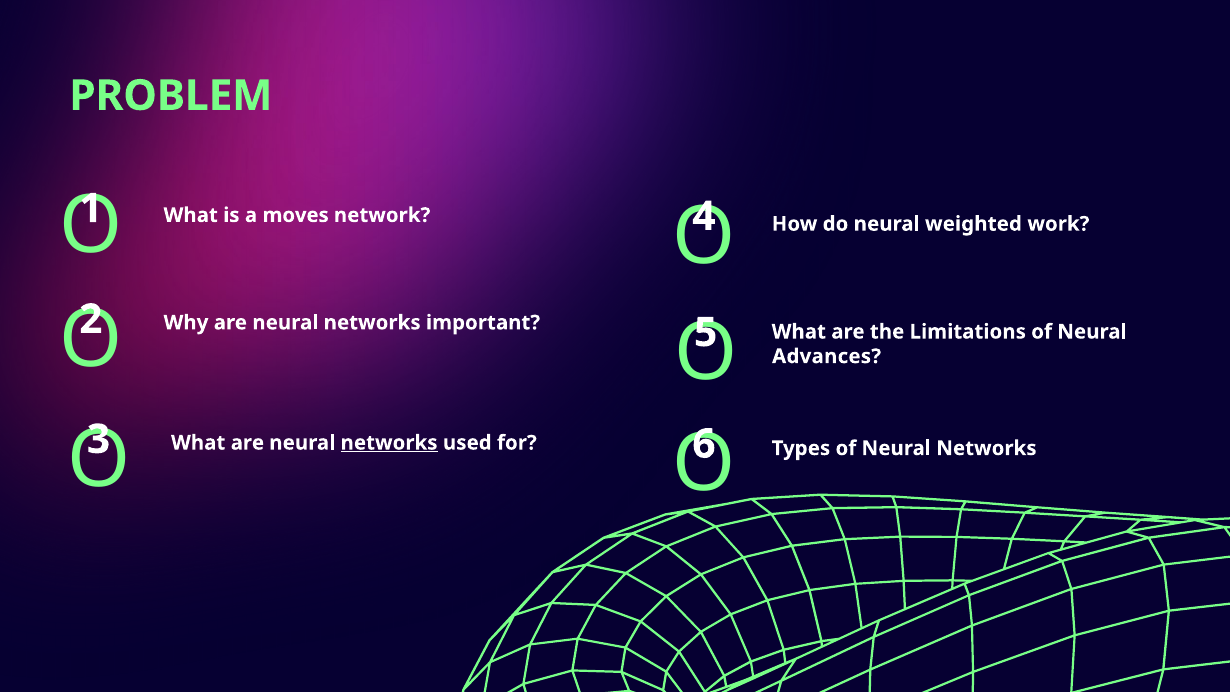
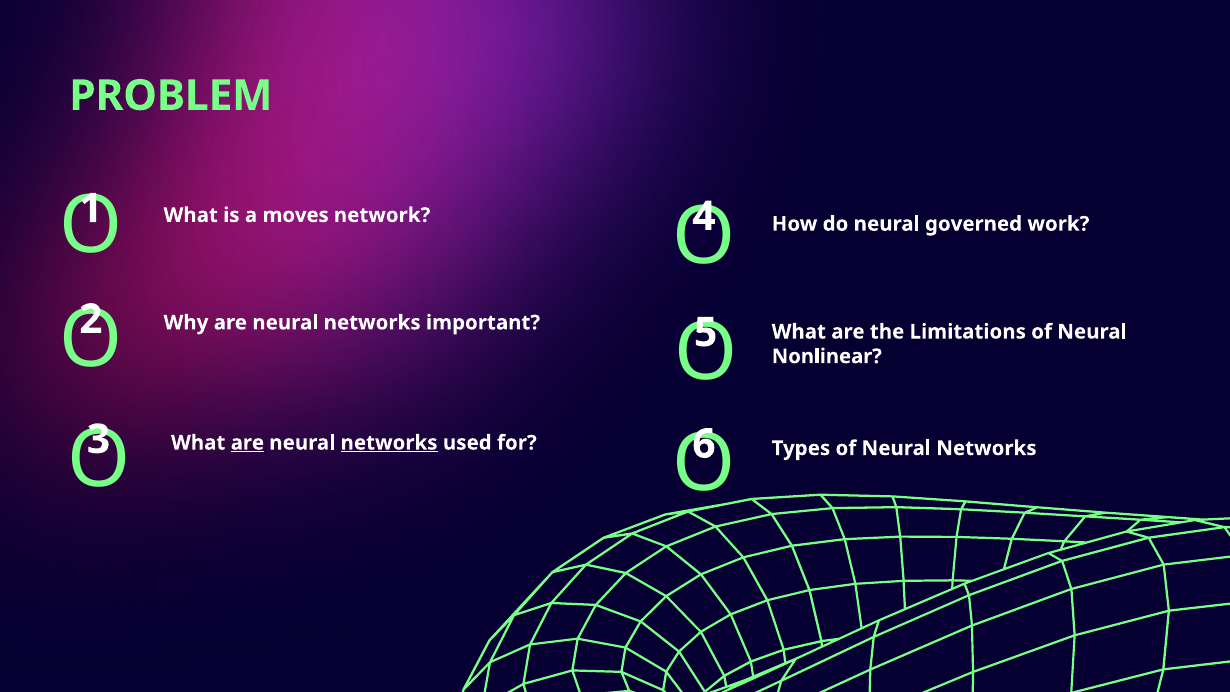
weighted: weighted -> governed (974, 224)
Advances: Advances -> Nonlinear (827, 356)
are underline: none -> present (247, 443)
